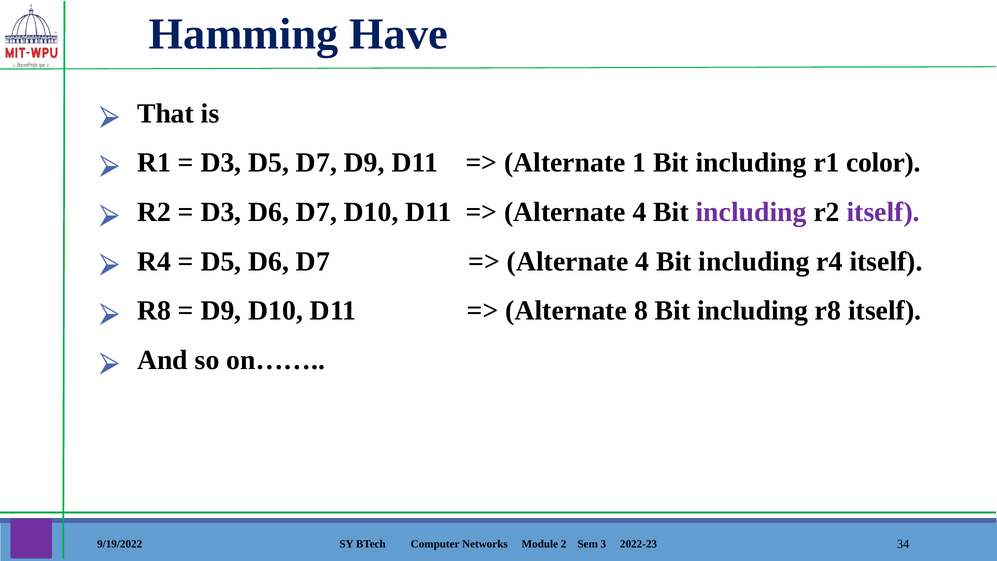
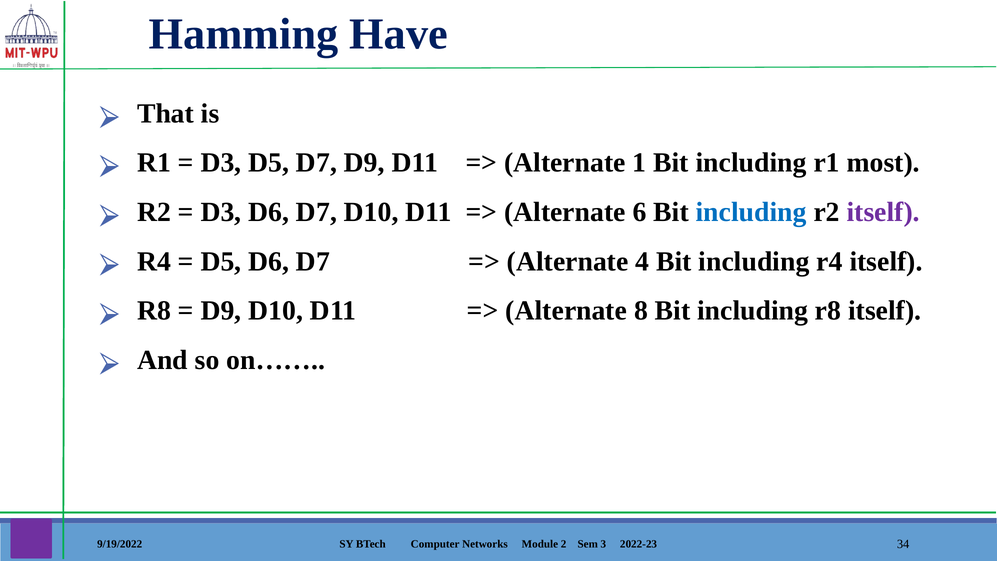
color: color -> most (883, 163)
4: 4 -> 6 (639, 212)
including colour: purple -> blue (751, 212)
